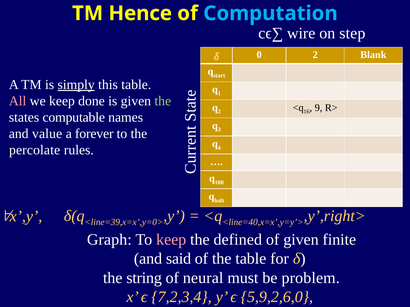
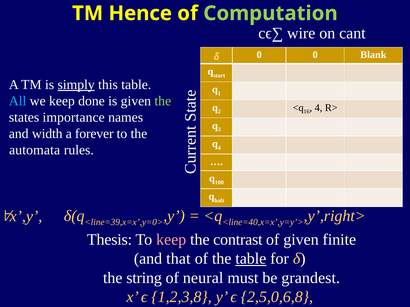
Computation colour: light blue -> light green (271, 13)
step: step -> cant (352, 33)
0 2: 2 -> 0 (315, 55)
All colour: pink -> light blue (18, 101)
9: 9 -> 4 (319, 108)
computable: computable -> importance (74, 118)
value: value -> width (47, 134)
percolate: percolate -> automata (35, 150)
Graph: Graph -> Thesis (109, 240)
defined: defined -> contrast (238, 240)
said: said -> that (178, 259)
table underline: none -> present (251, 259)
problem: problem -> grandest (311, 278)
7,2,3,4: 7,2,3,4 -> 1,2,3,8 (182, 297)
5,9,2,6,0: 5,9,2,6,0 -> 2,5,0,6,8 (277, 297)
